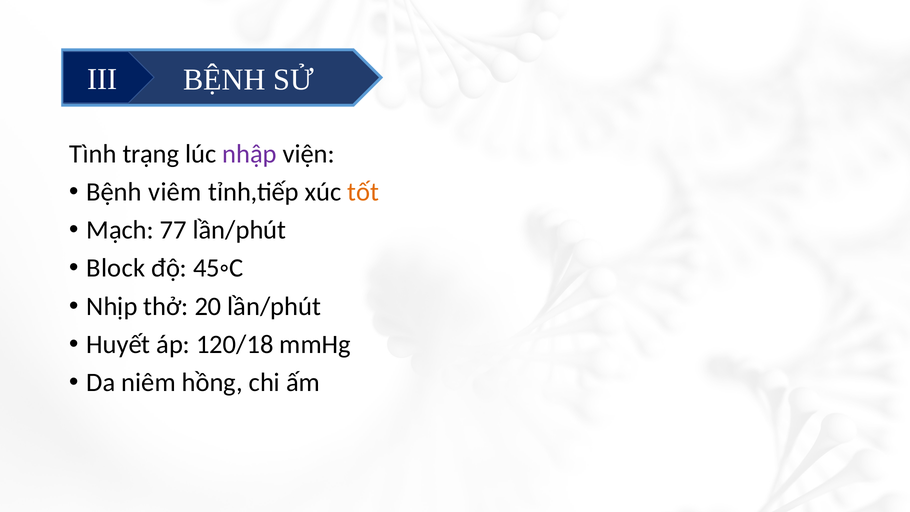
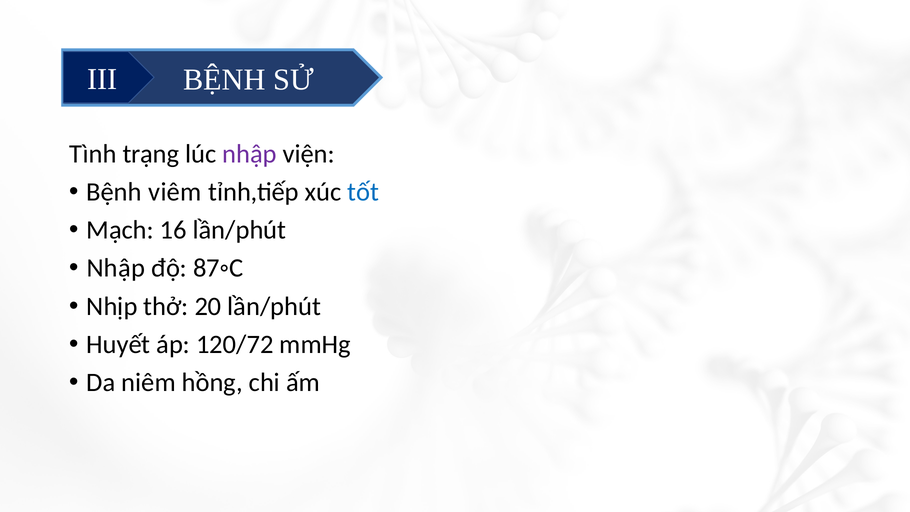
tốt colour: orange -> blue (363, 192)
77: 77 -> 16 (173, 230)
Block: Block -> Nhập (116, 268)
45◦C: 45◦C -> 87◦C (218, 268)
120/18: 120/18 -> 120/72 (235, 344)
